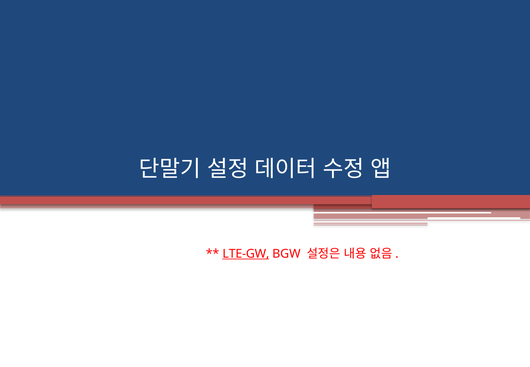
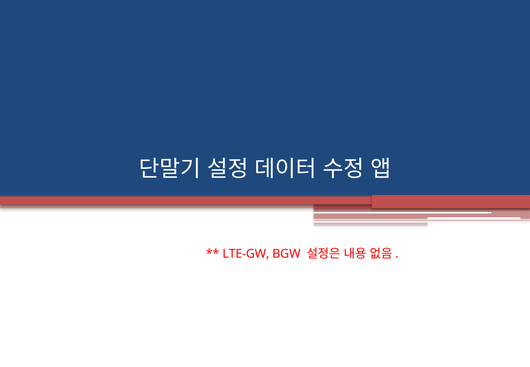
LTE-GW underline: present -> none (246, 254)
